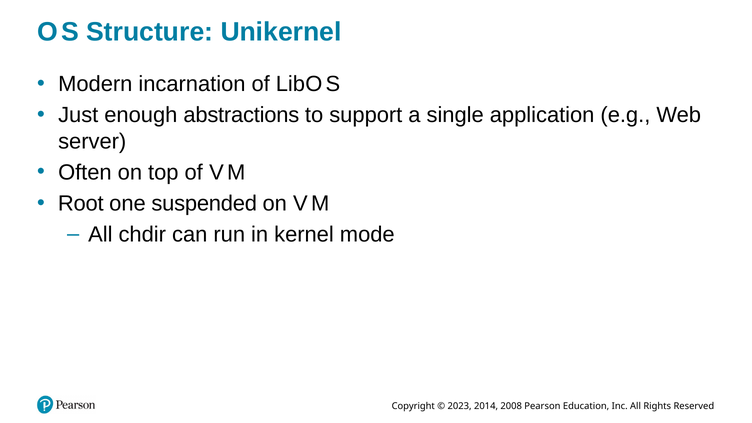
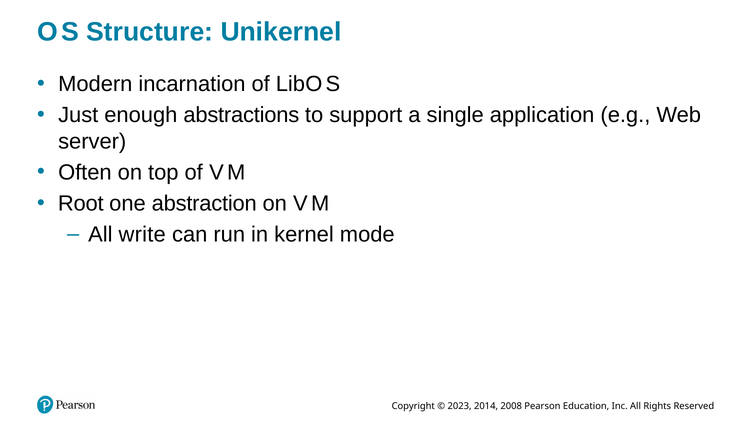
suspended: suspended -> abstraction (204, 203)
chdir: chdir -> write (142, 235)
